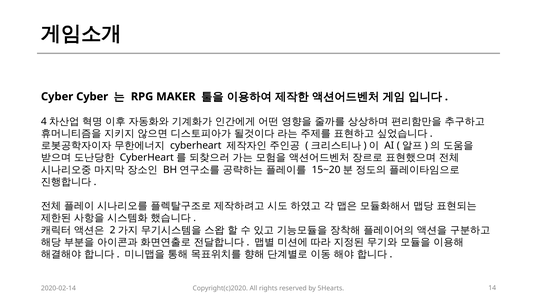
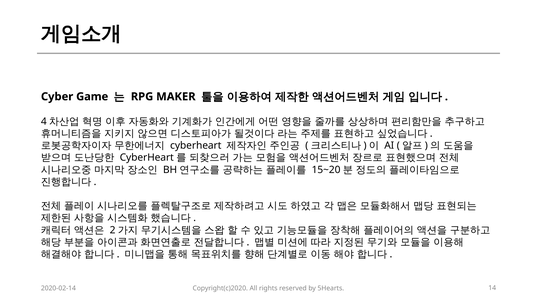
Cyber Cyber: Cyber -> Game (92, 97)
